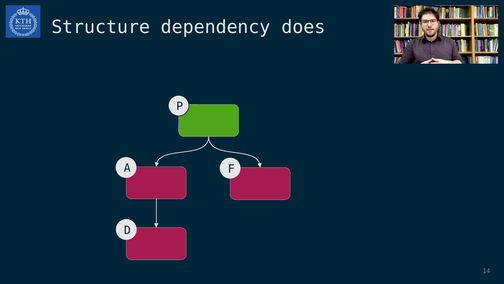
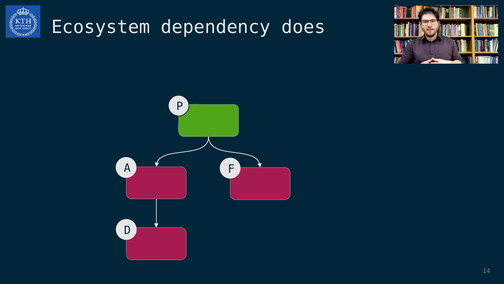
Structure: Structure -> Ecosystem (101, 27)
